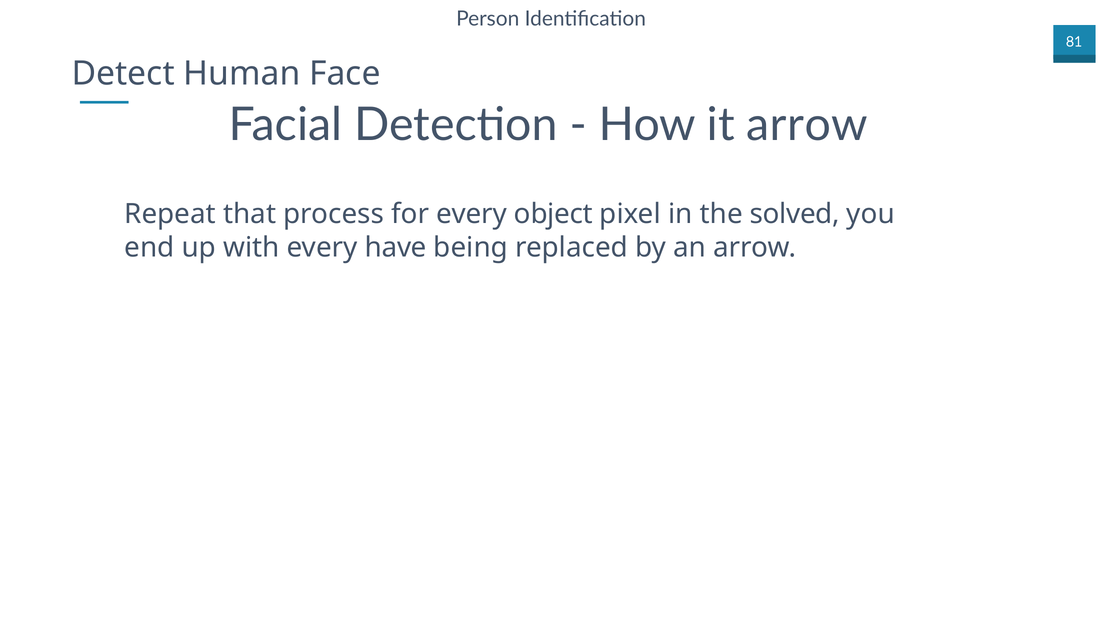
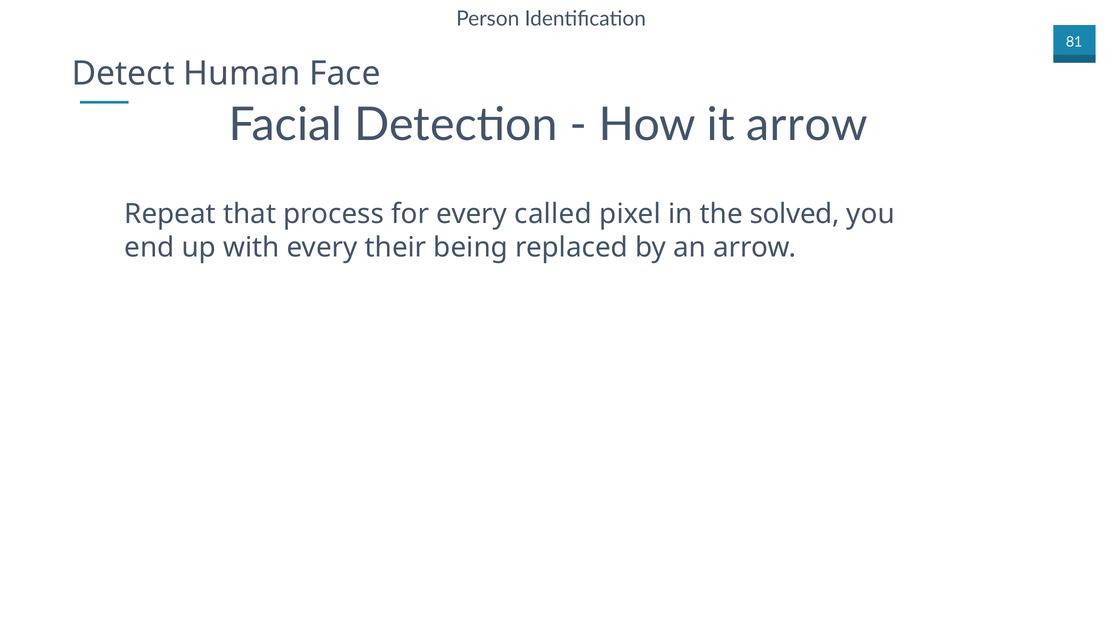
object: object -> called (553, 214)
have: have -> their (396, 247)
